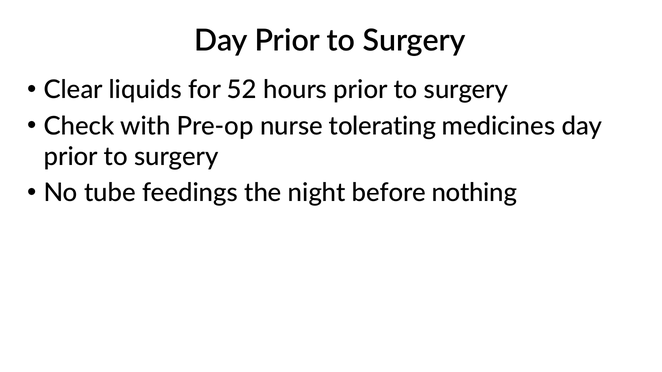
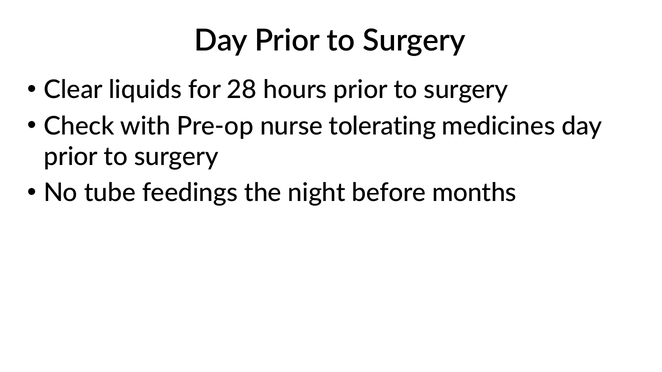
52: 52 -> 28 (242, 90)
nothing: nothing -> months (474, 193)
